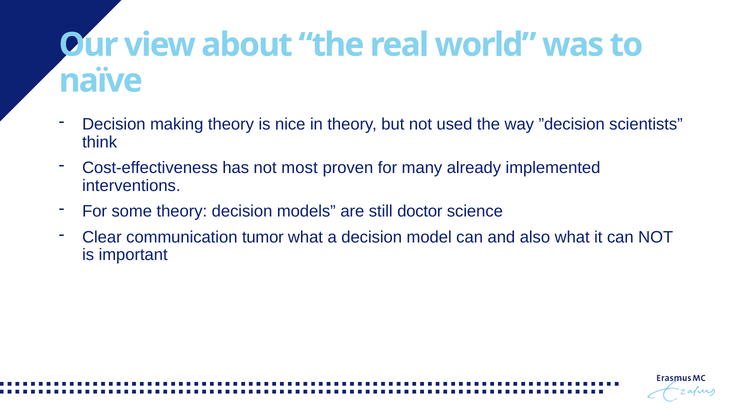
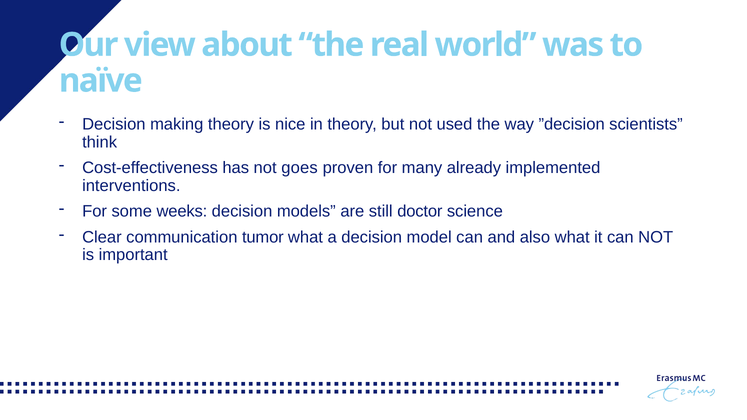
most: most -> goes (300, 168)
some theory: theory -> weeks (182, 212)
